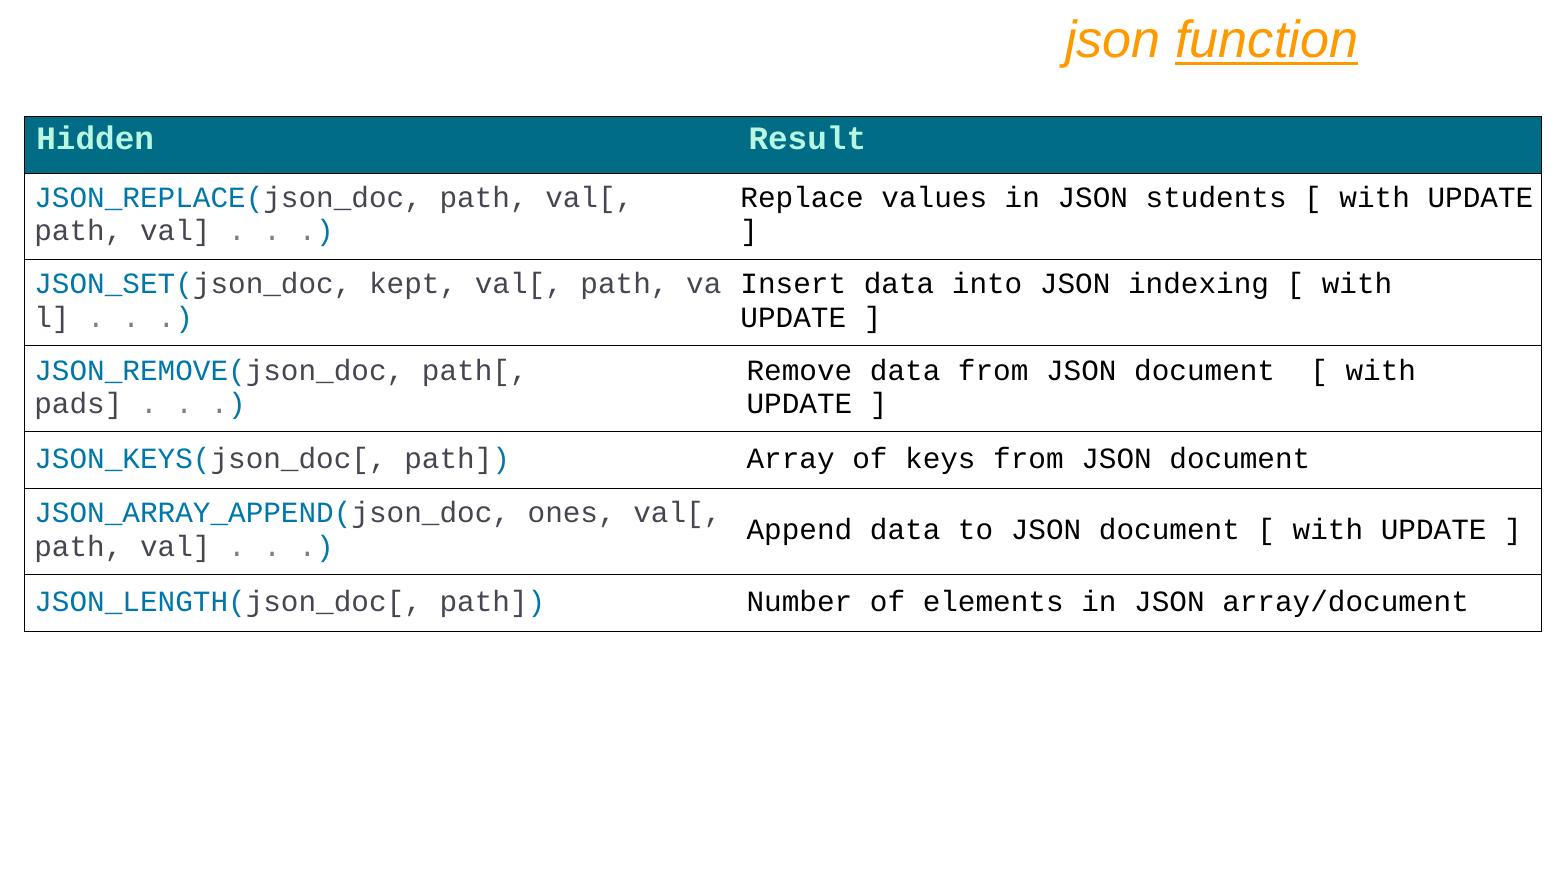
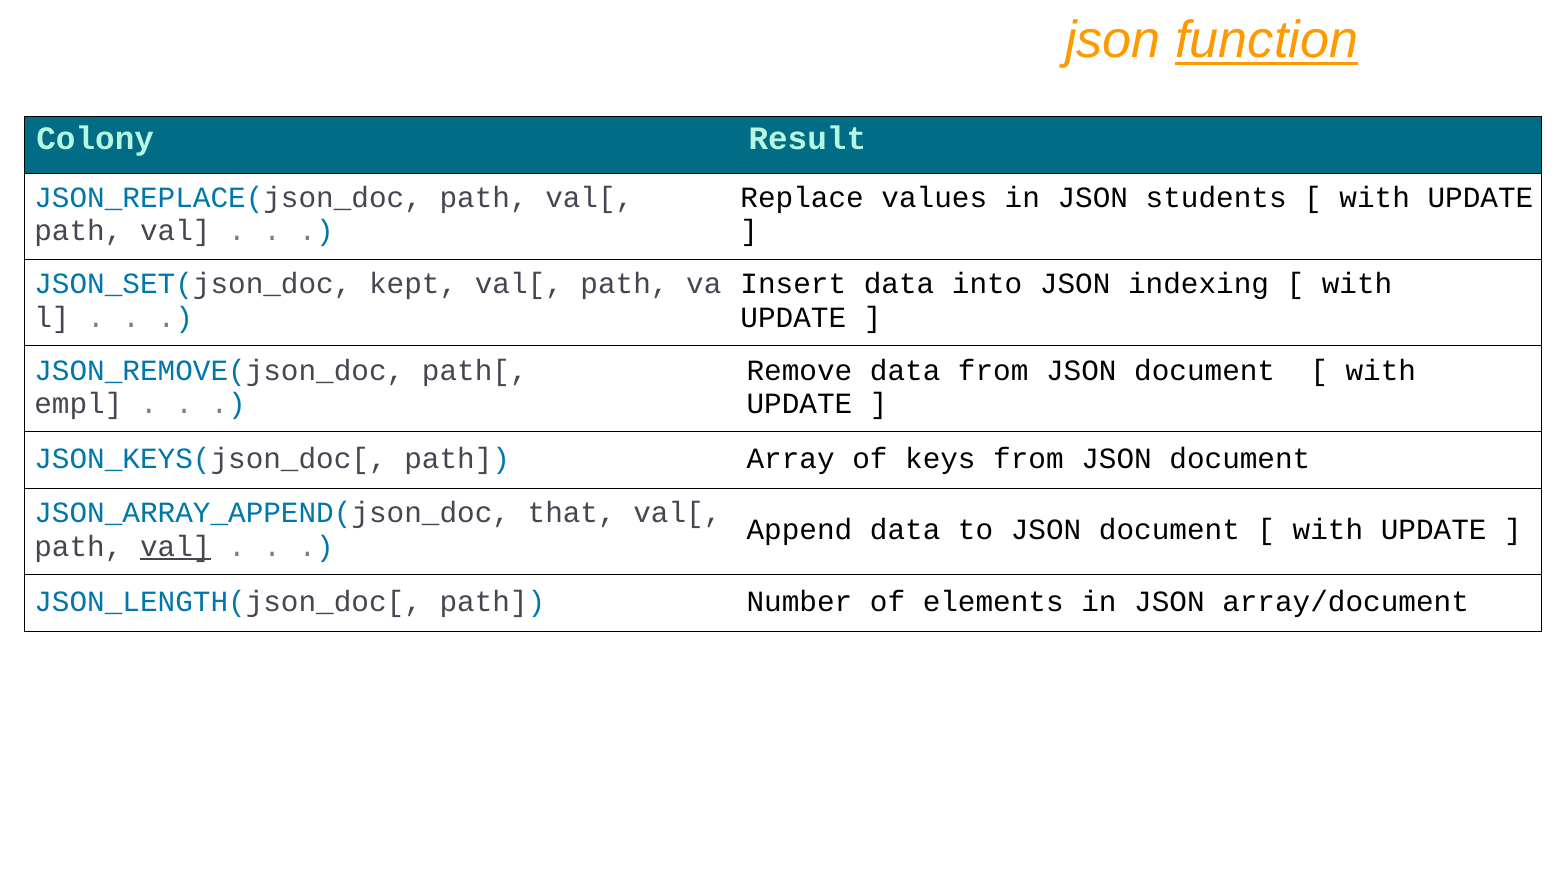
Hidden: Hidden -> Colony (95, 139)
pads: pads -> empl (78, 404)
ones: ones -> that (572, 513)
val underline: none -> present (175, 546)
